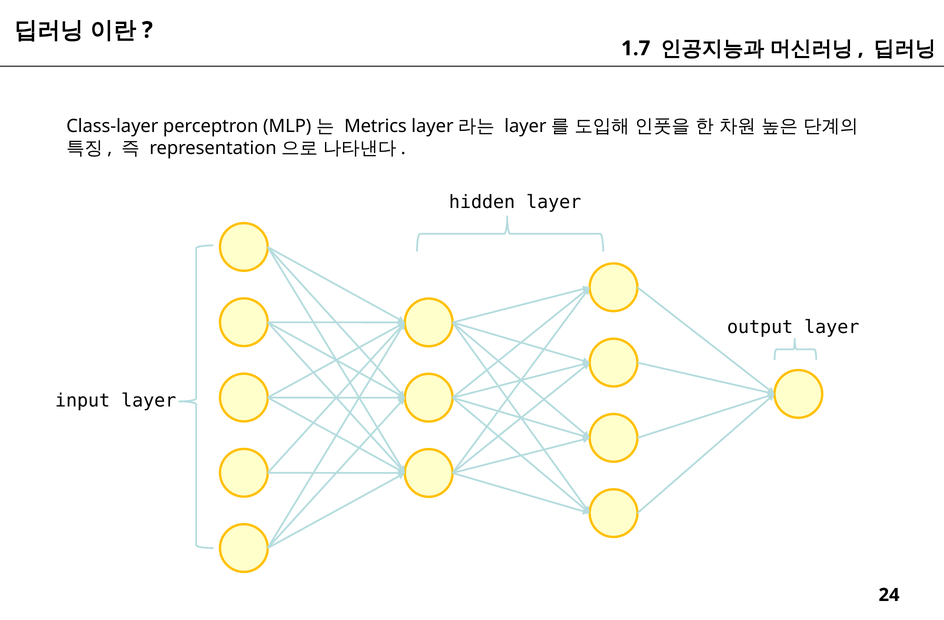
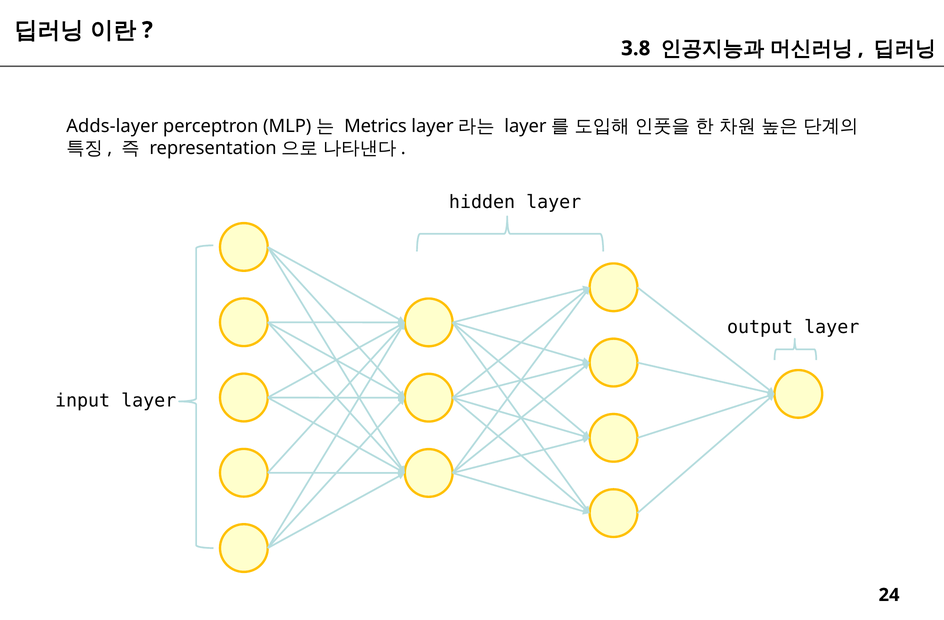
1.7: 1.7 -> 3.8 (636, 48)
Class-layer: Class-layer -> Adds-layer (112, 126)
